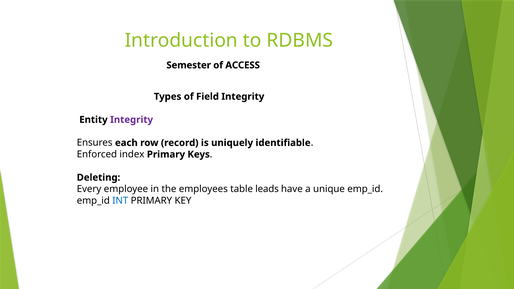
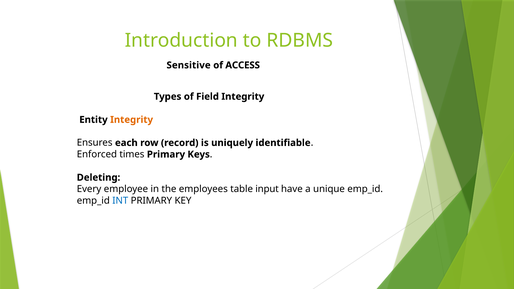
Semester: Semester -> Sensitive (189, 65)
Integrity colour: purple -> orange (132, 120)
index: index -> times (132, 154)
leads: leads -> input (267, 189)
